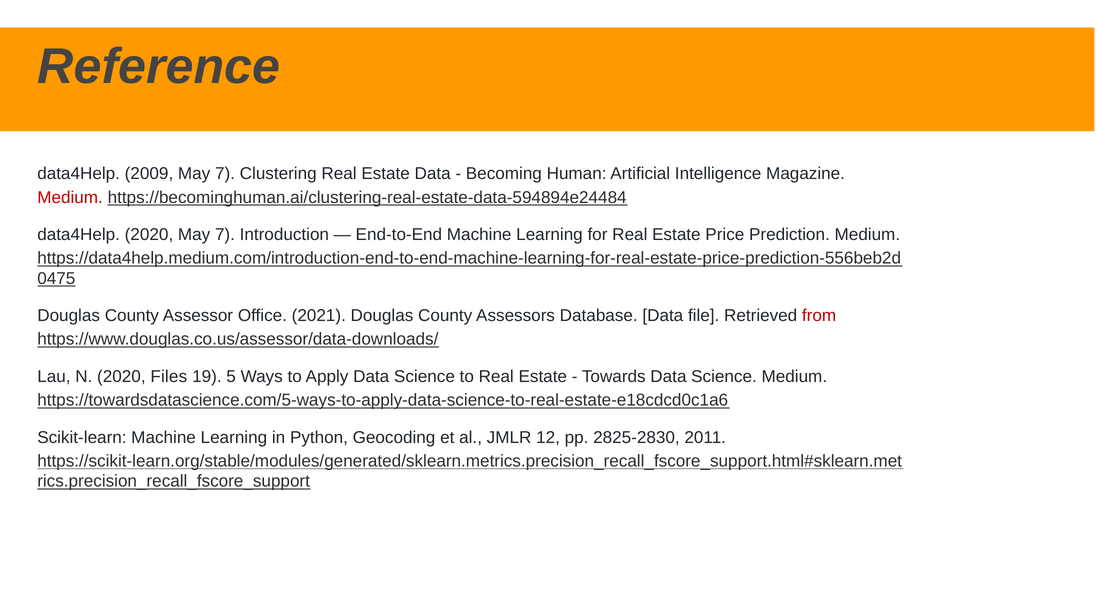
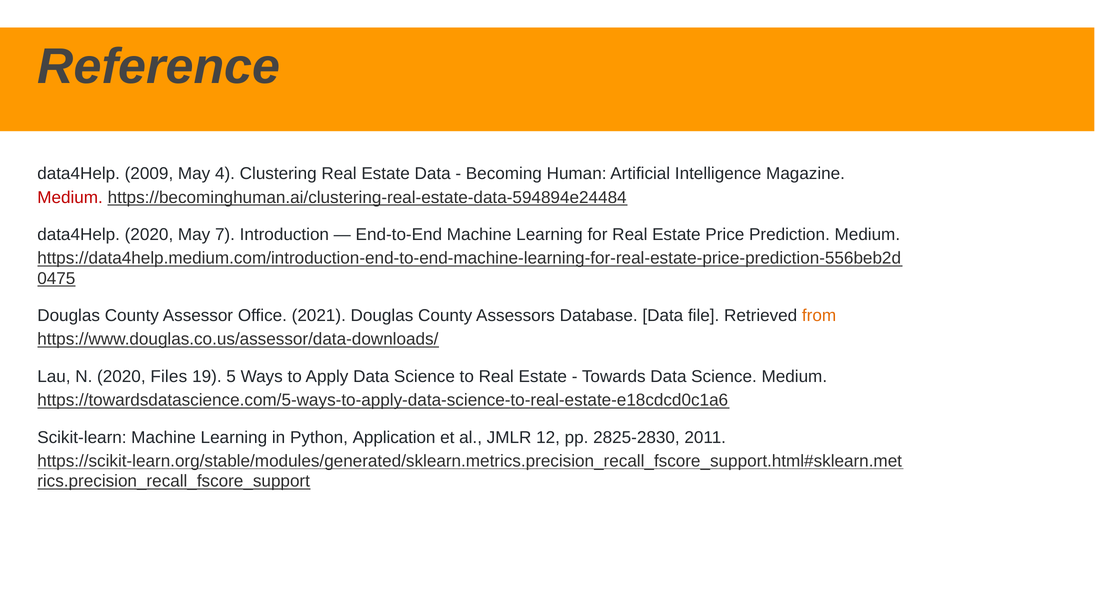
2009 May 7: 7 -> 4 (225, 174)
from colour: red -> orange (819, 316)
Geocoding: Geocoding -> Application (394, 438)
